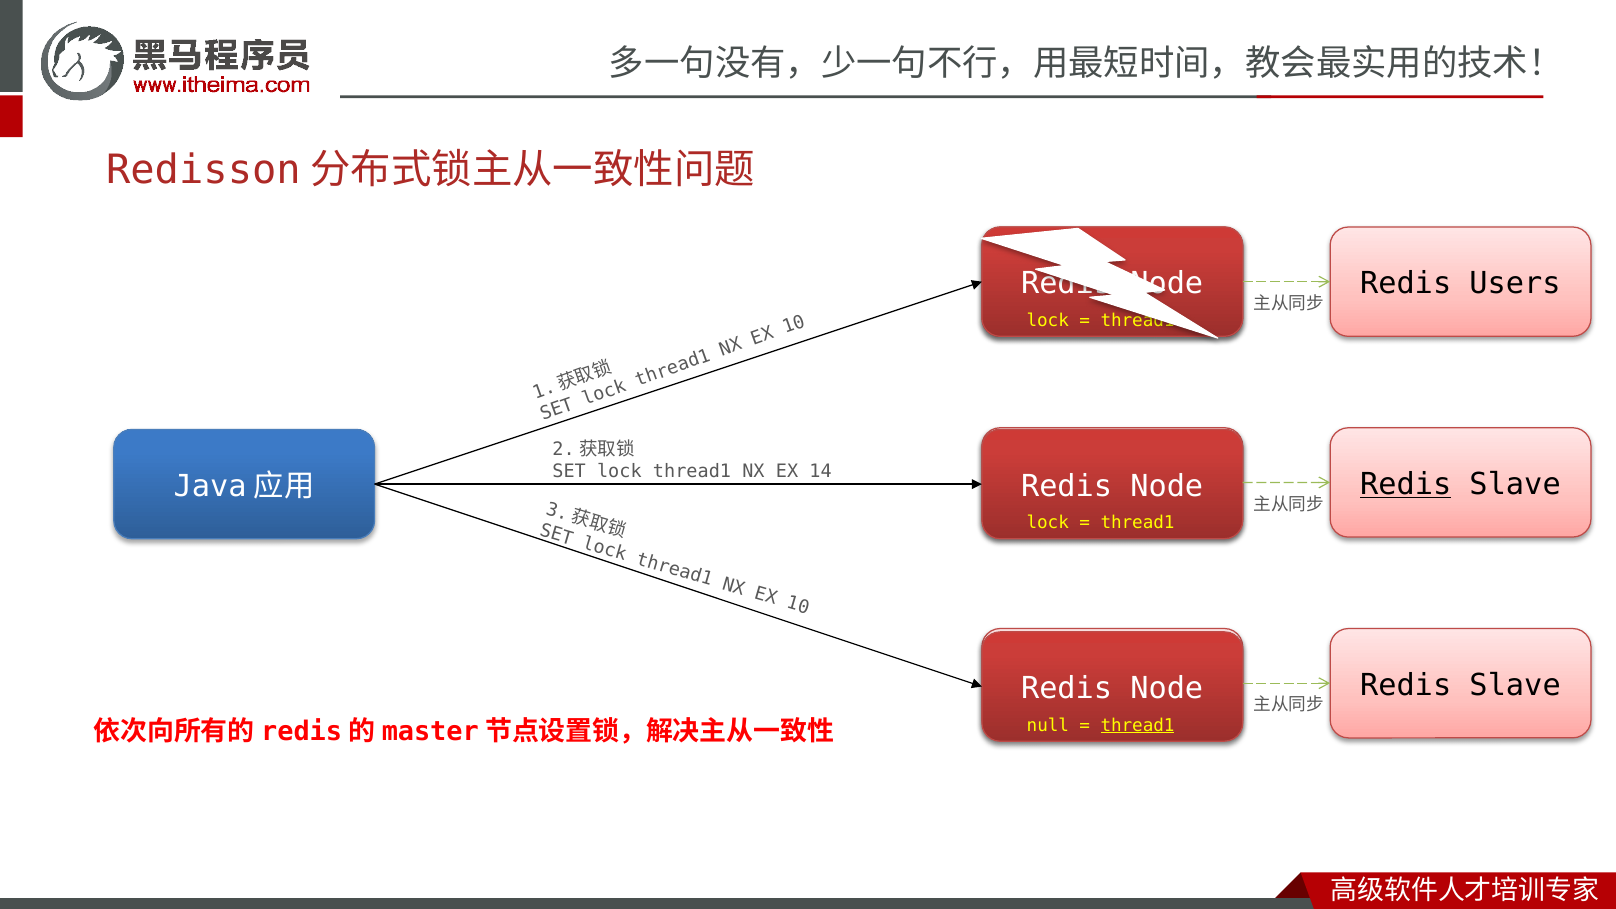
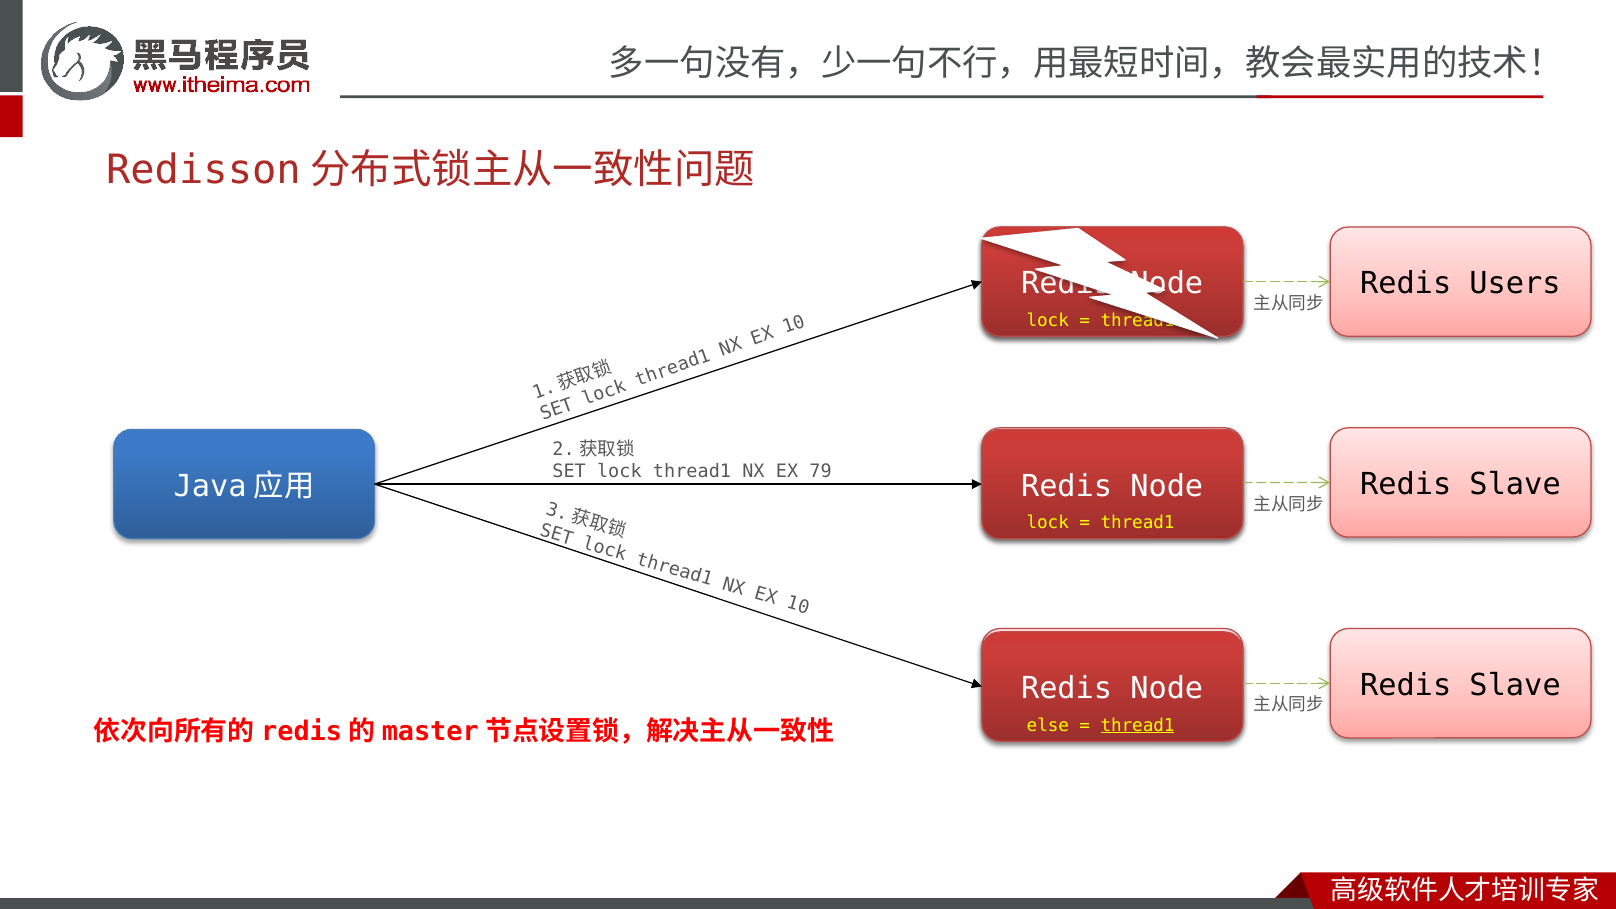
14: 14 -> 79 (821, 471)
Redis underline: present -> none (1406, 484)
null: null -> else (1048, 725)
